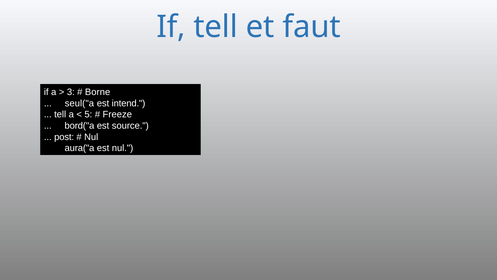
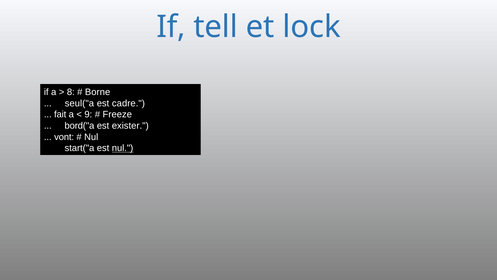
faut: faut -> lock (312, 27)
3: 3 -> 8 (71, 92)
intend: intend -> cadre (128, 103)
tell: tell -> fait (60, 114)
5: 5 -> 9 (88, 114)
source: source -> exister (130, 126)
post: post -> vont (64, 137)
aura("a: aura("a -> start("a (79, 148)
nul underline: none -> present (123, 148)
